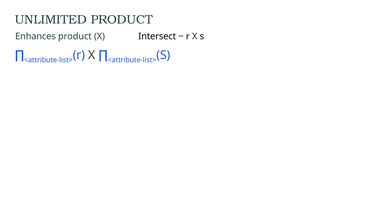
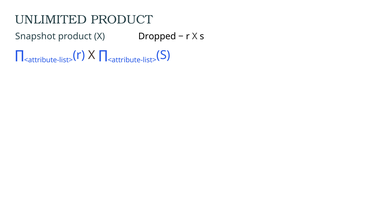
Enhances: Enhances -> Snapshot (35, 36)
Intersect: Intersect -> Dropped (157, 36)
